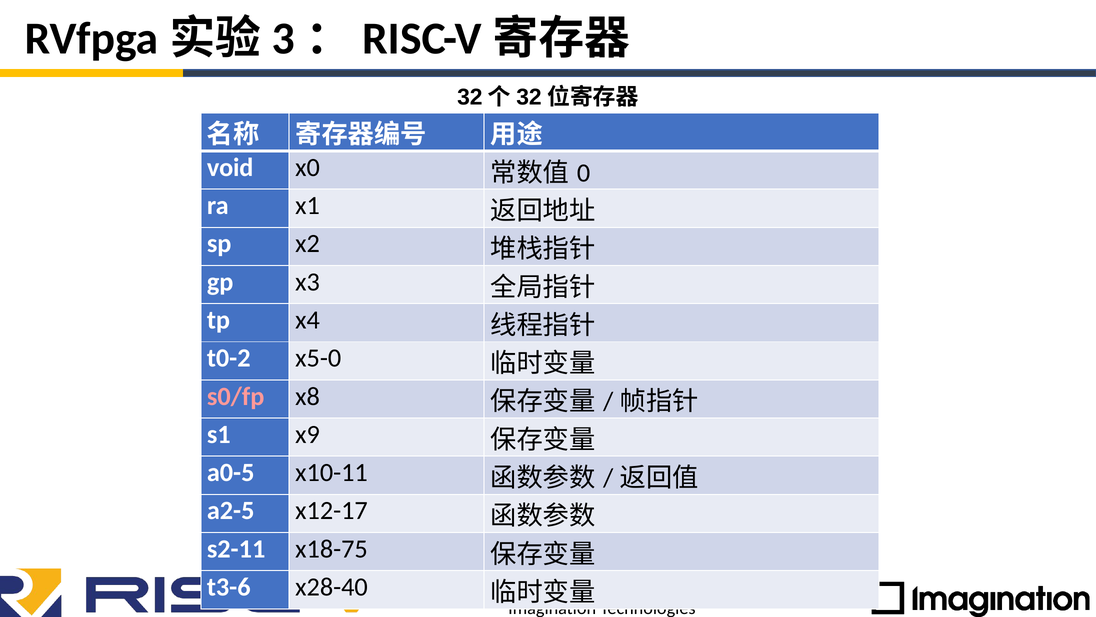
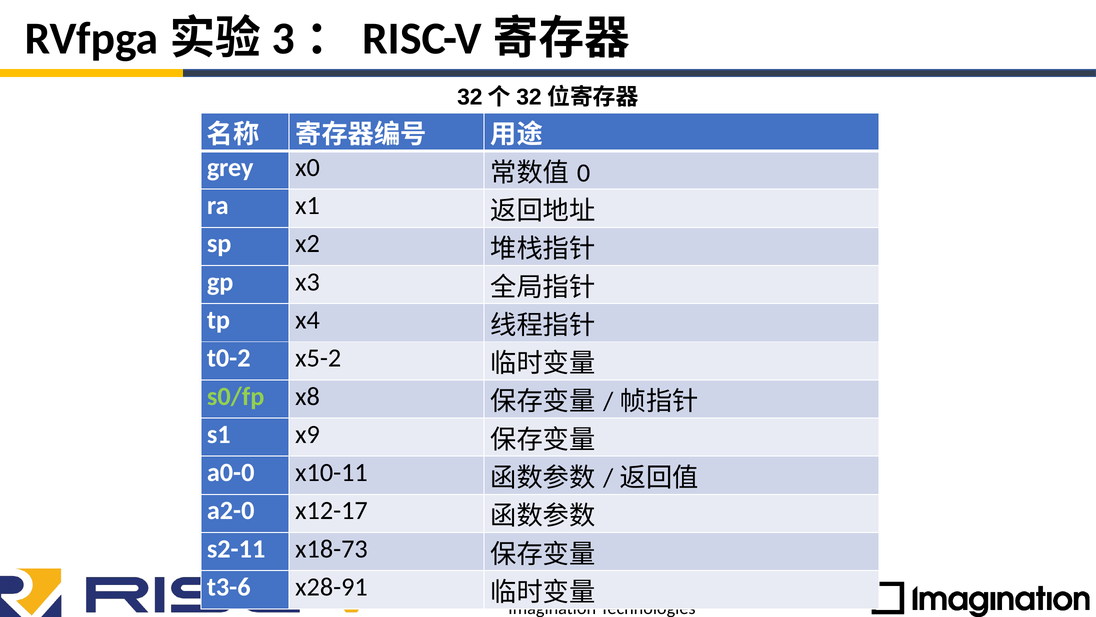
void: void -> grey (230, 167)
x5-0: x5-0 -> x5-2 (318, 358)
s0/fp colour: pink -> light green (236, 396)
a0-5: a0-5 -> a0-0 (231, 472)
a2-5: a2-5 -> a2-0 (231, 510)
x18-75: x18-75 -> x18-73 (331, 549)
x28-40: x28-40 -> x28-91 (331, 587)
